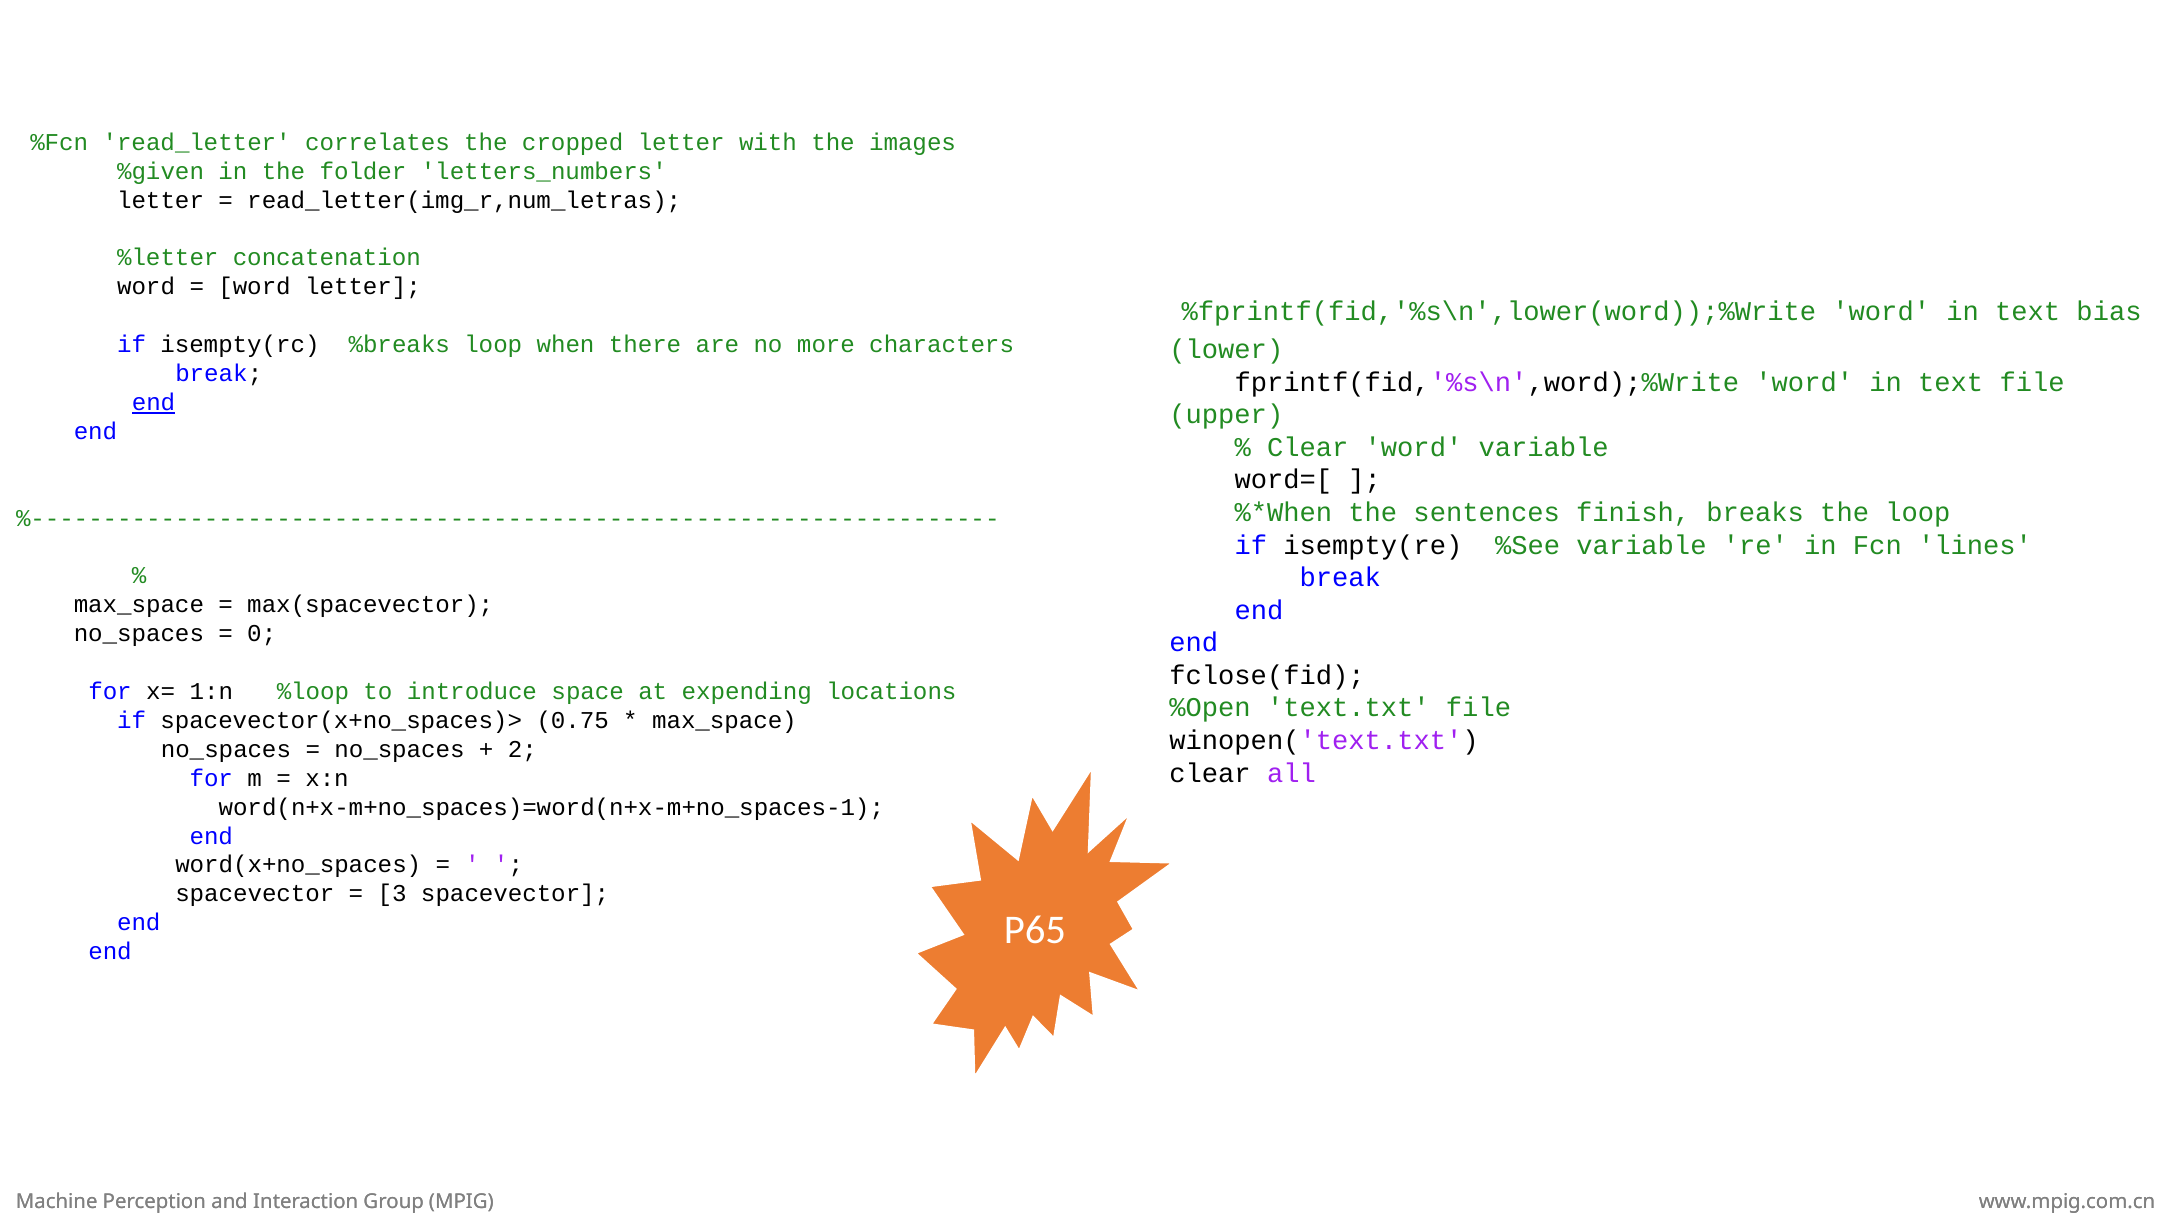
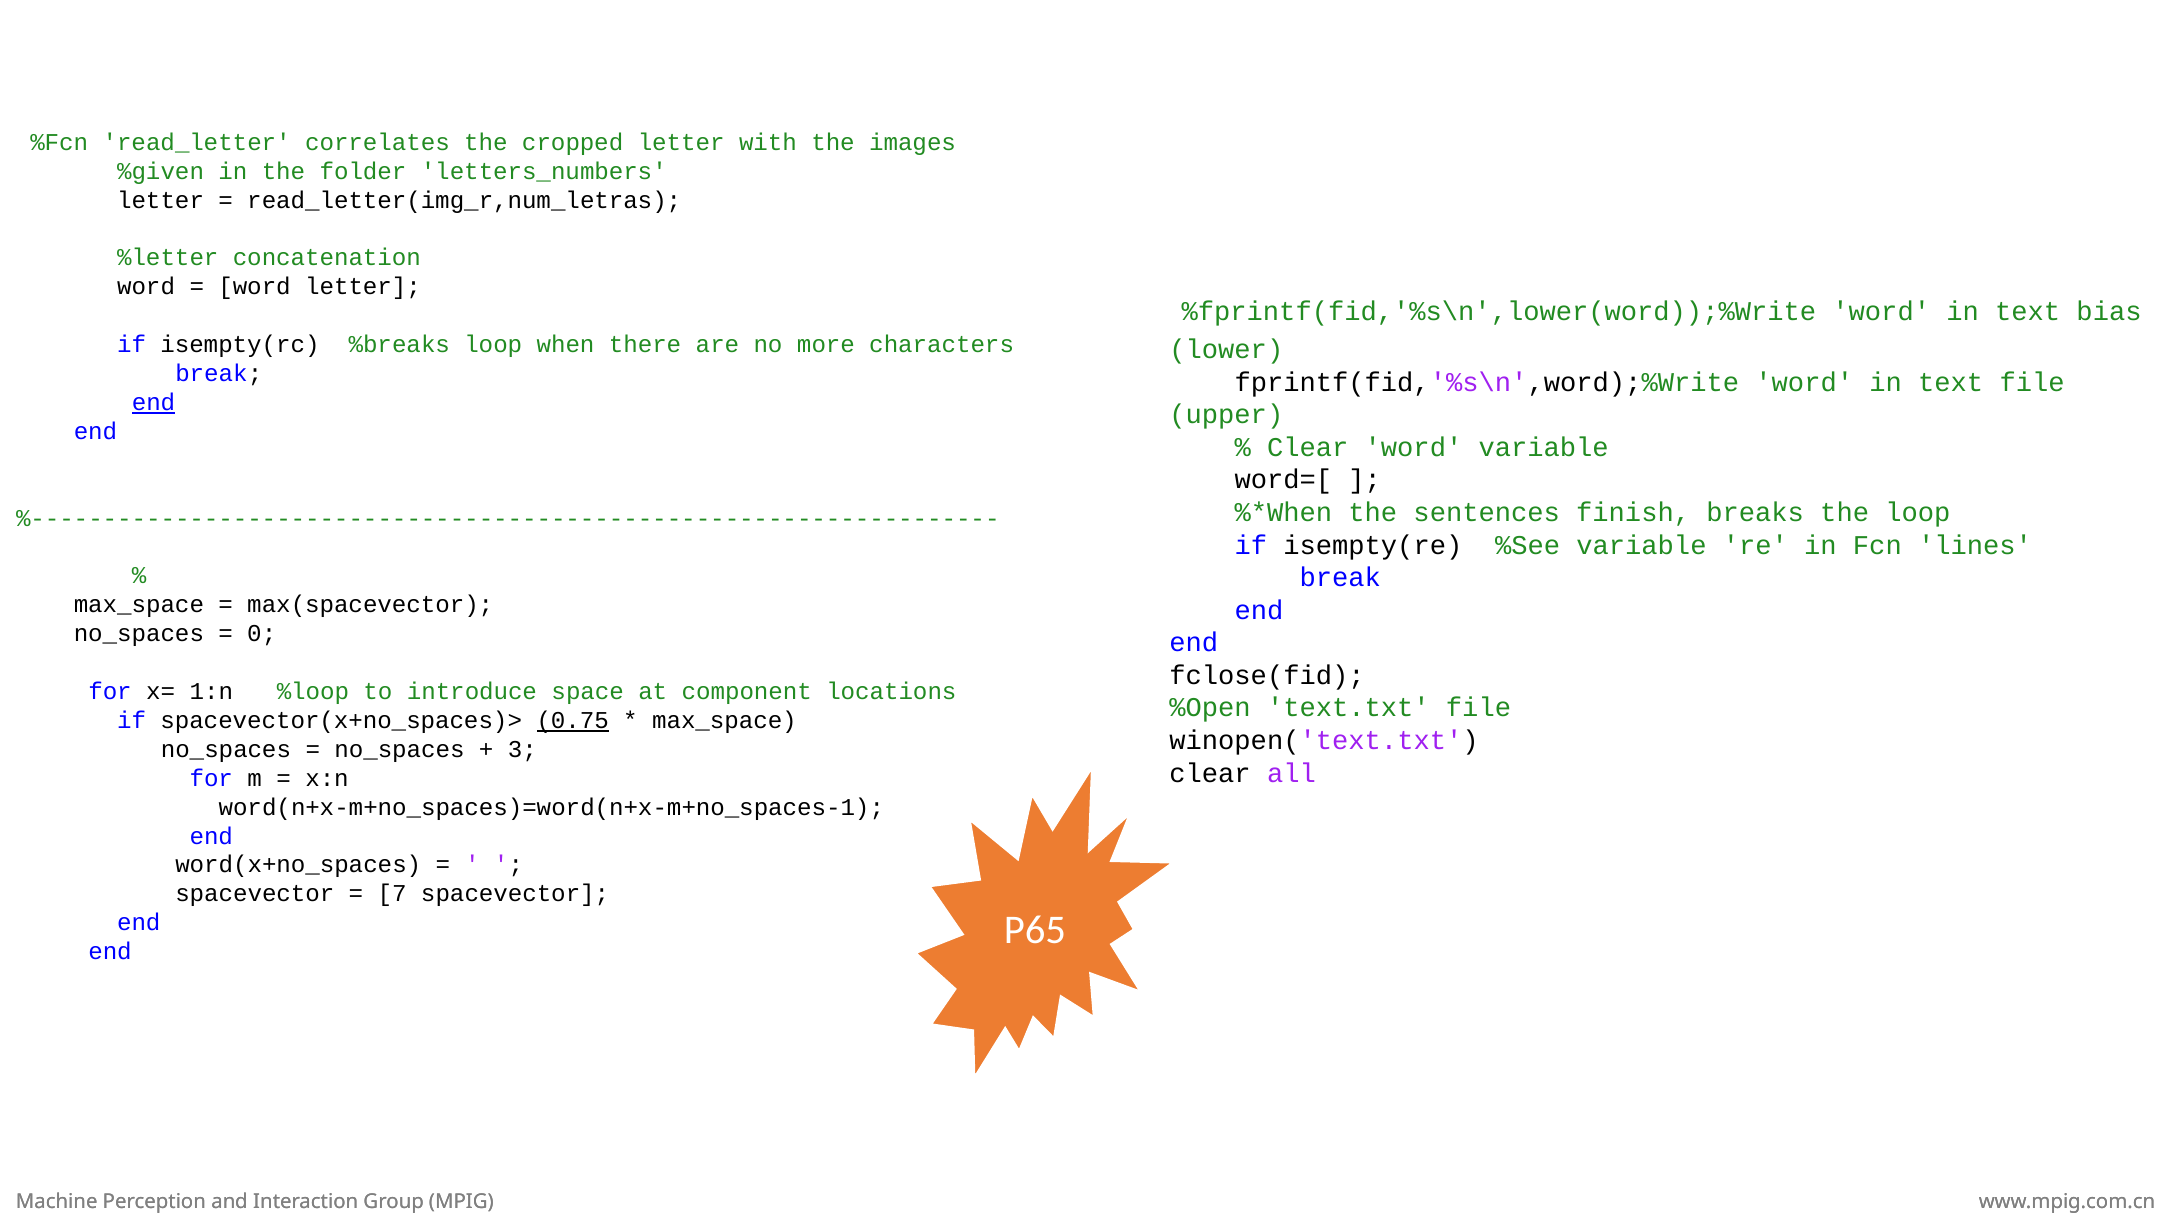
expending: expending -> component (747, 692)
0.75 underline: none -> present (573, 721)
2: 2 -> 3 (522, 749)
3: 3 -> 7 (392, 894)
